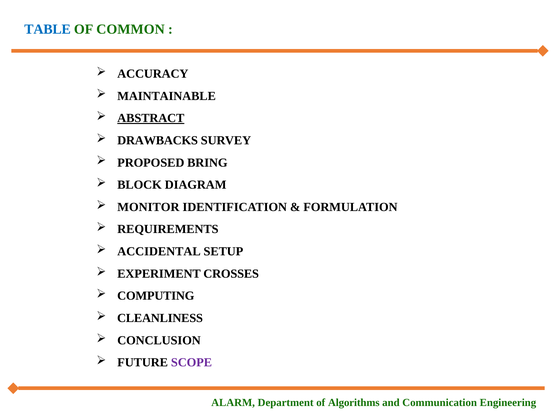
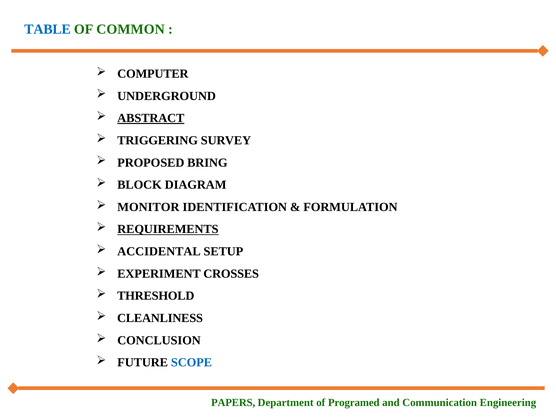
ACCURACY: ACCURACY -> COMPUTER (153, 74)
MAINTAINABLE: MAINTAINABLE -> UNDERGROUND (167, 96)
DRAWBACKS: DRAWBACKS -> TRIGGERING (158, 140)
REQUIREMENTS underline: none -> present (168, 229)
COMPUTING: COMPUTING -> THRESHOLD (156, 296)
SCOPE colour: purple -> blue (192, 363)
ALARM: ALARM -> PAPERS (233, 403)
Algorithms: Algorithms -> Programed (354, 403)
